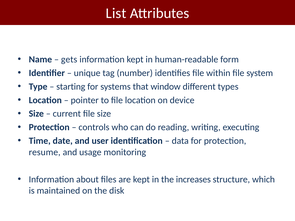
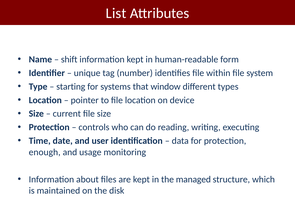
gets: gets -> shift (69, 59)
resume: resume -> enough (45, 152)
increases: increases -> managed (193, 180)
